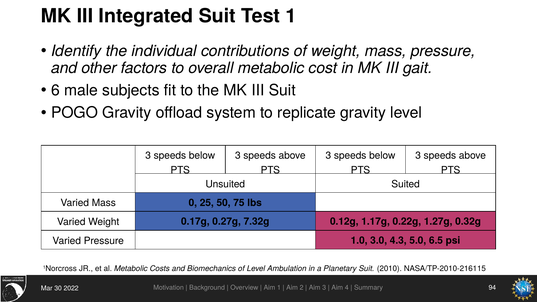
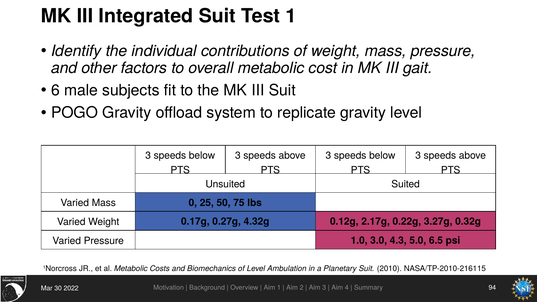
7.32g: 7.32g -> 4.32g (256, 222)
1.17g: 1.17g -> 2.17g (376, 222)
1.27g: 1.27g -> 3.27g (438, 222)
